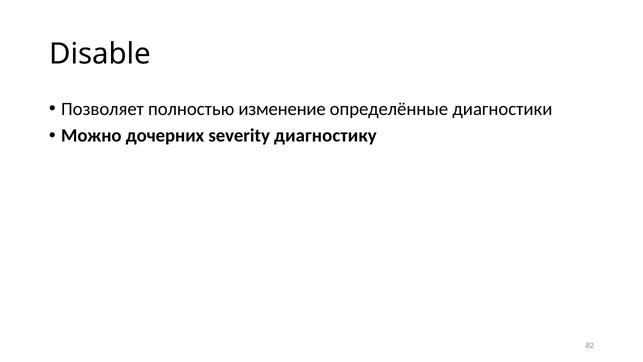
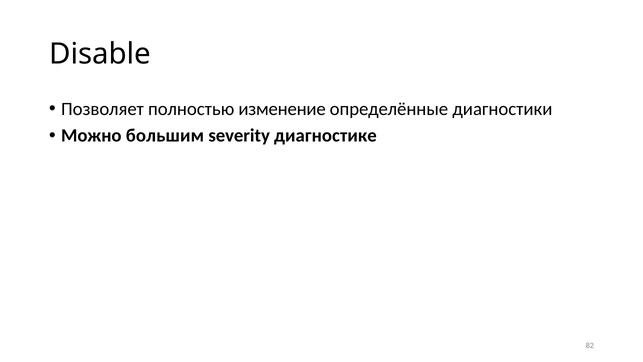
дочерних: дочерних -> большим (165, 136)
диагностику: диагностику -> диагностике (325, 136)
